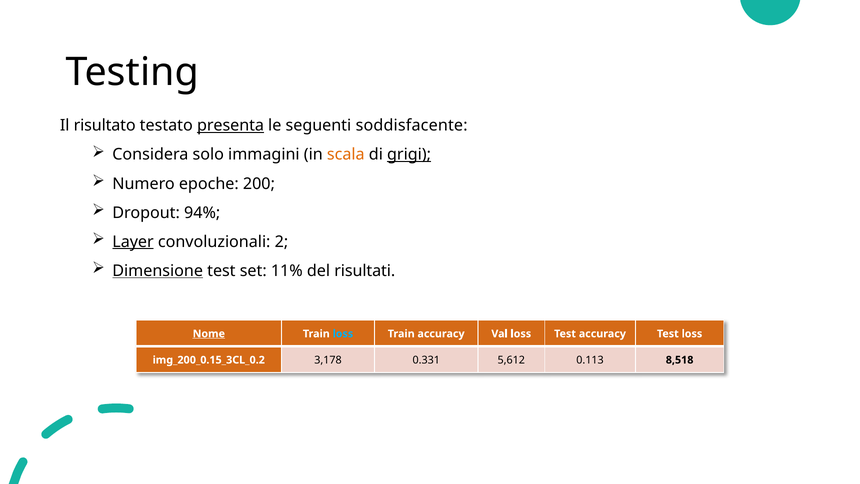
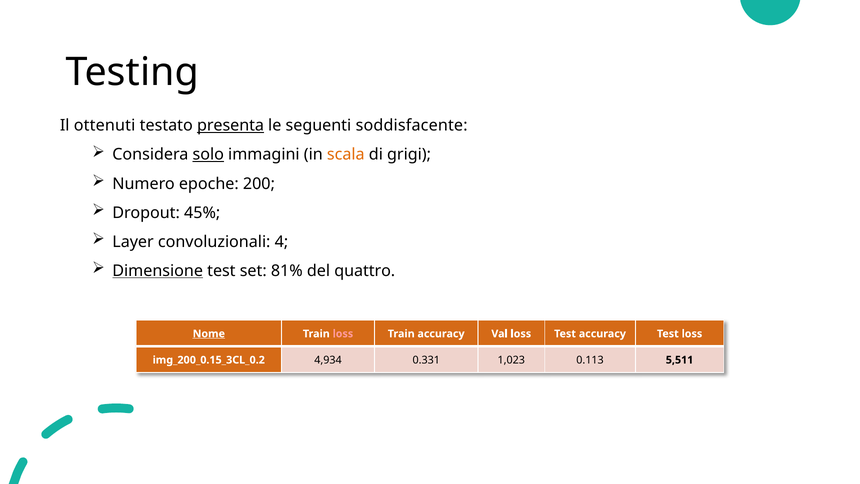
risultato: risultato -> ottenuti (105, 126)
solo underline: none -> present (208, 155)
grigi underline: present -> none (409, 155)
94%: 94% -> 45% (202, 213)
Layer underline: present -> none (133, 242)
2: 2 -> 4 (281, 242)
11%: 11% -> 81% (287, 271)
risultati: risultati -> quattro (365, 271)
loss colour: light blue -> pink (343, 334)
3,178: 3,178 -> 4,934 (328, 360)
5,612: 5,612 -> 1,023 (511, 360)
8,518: 8,518 -> 5,511 (680, 360)
